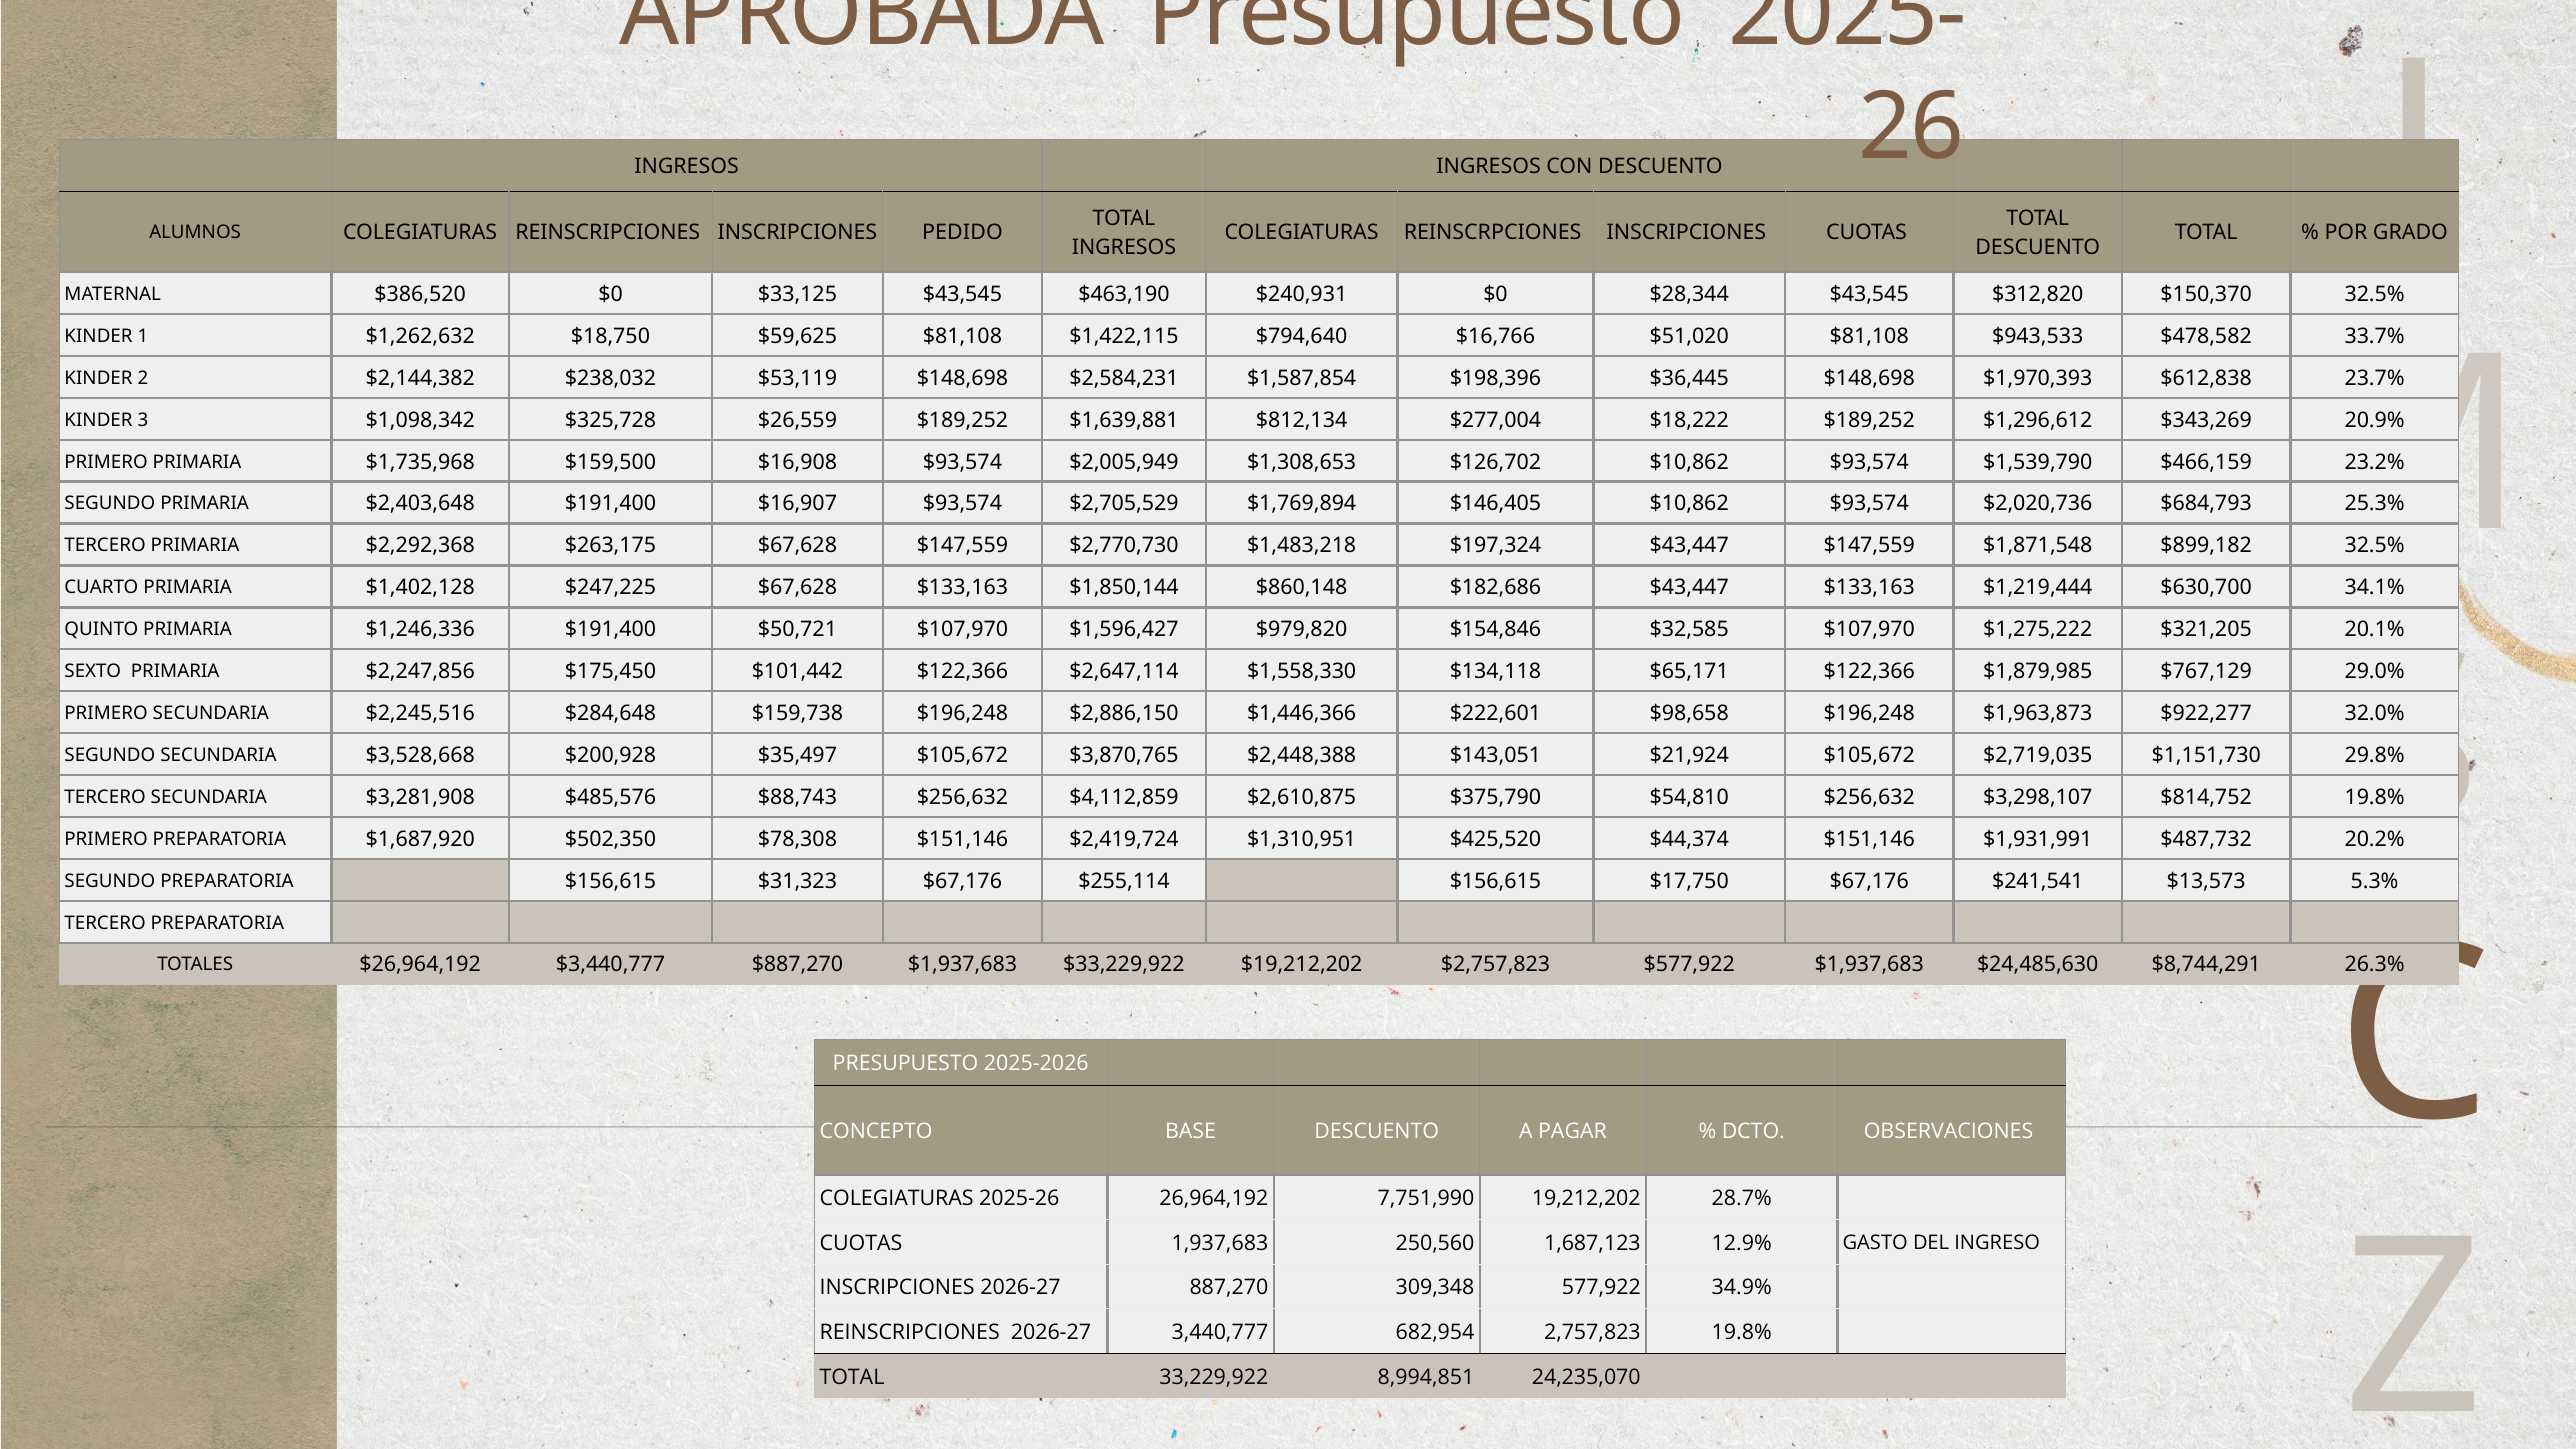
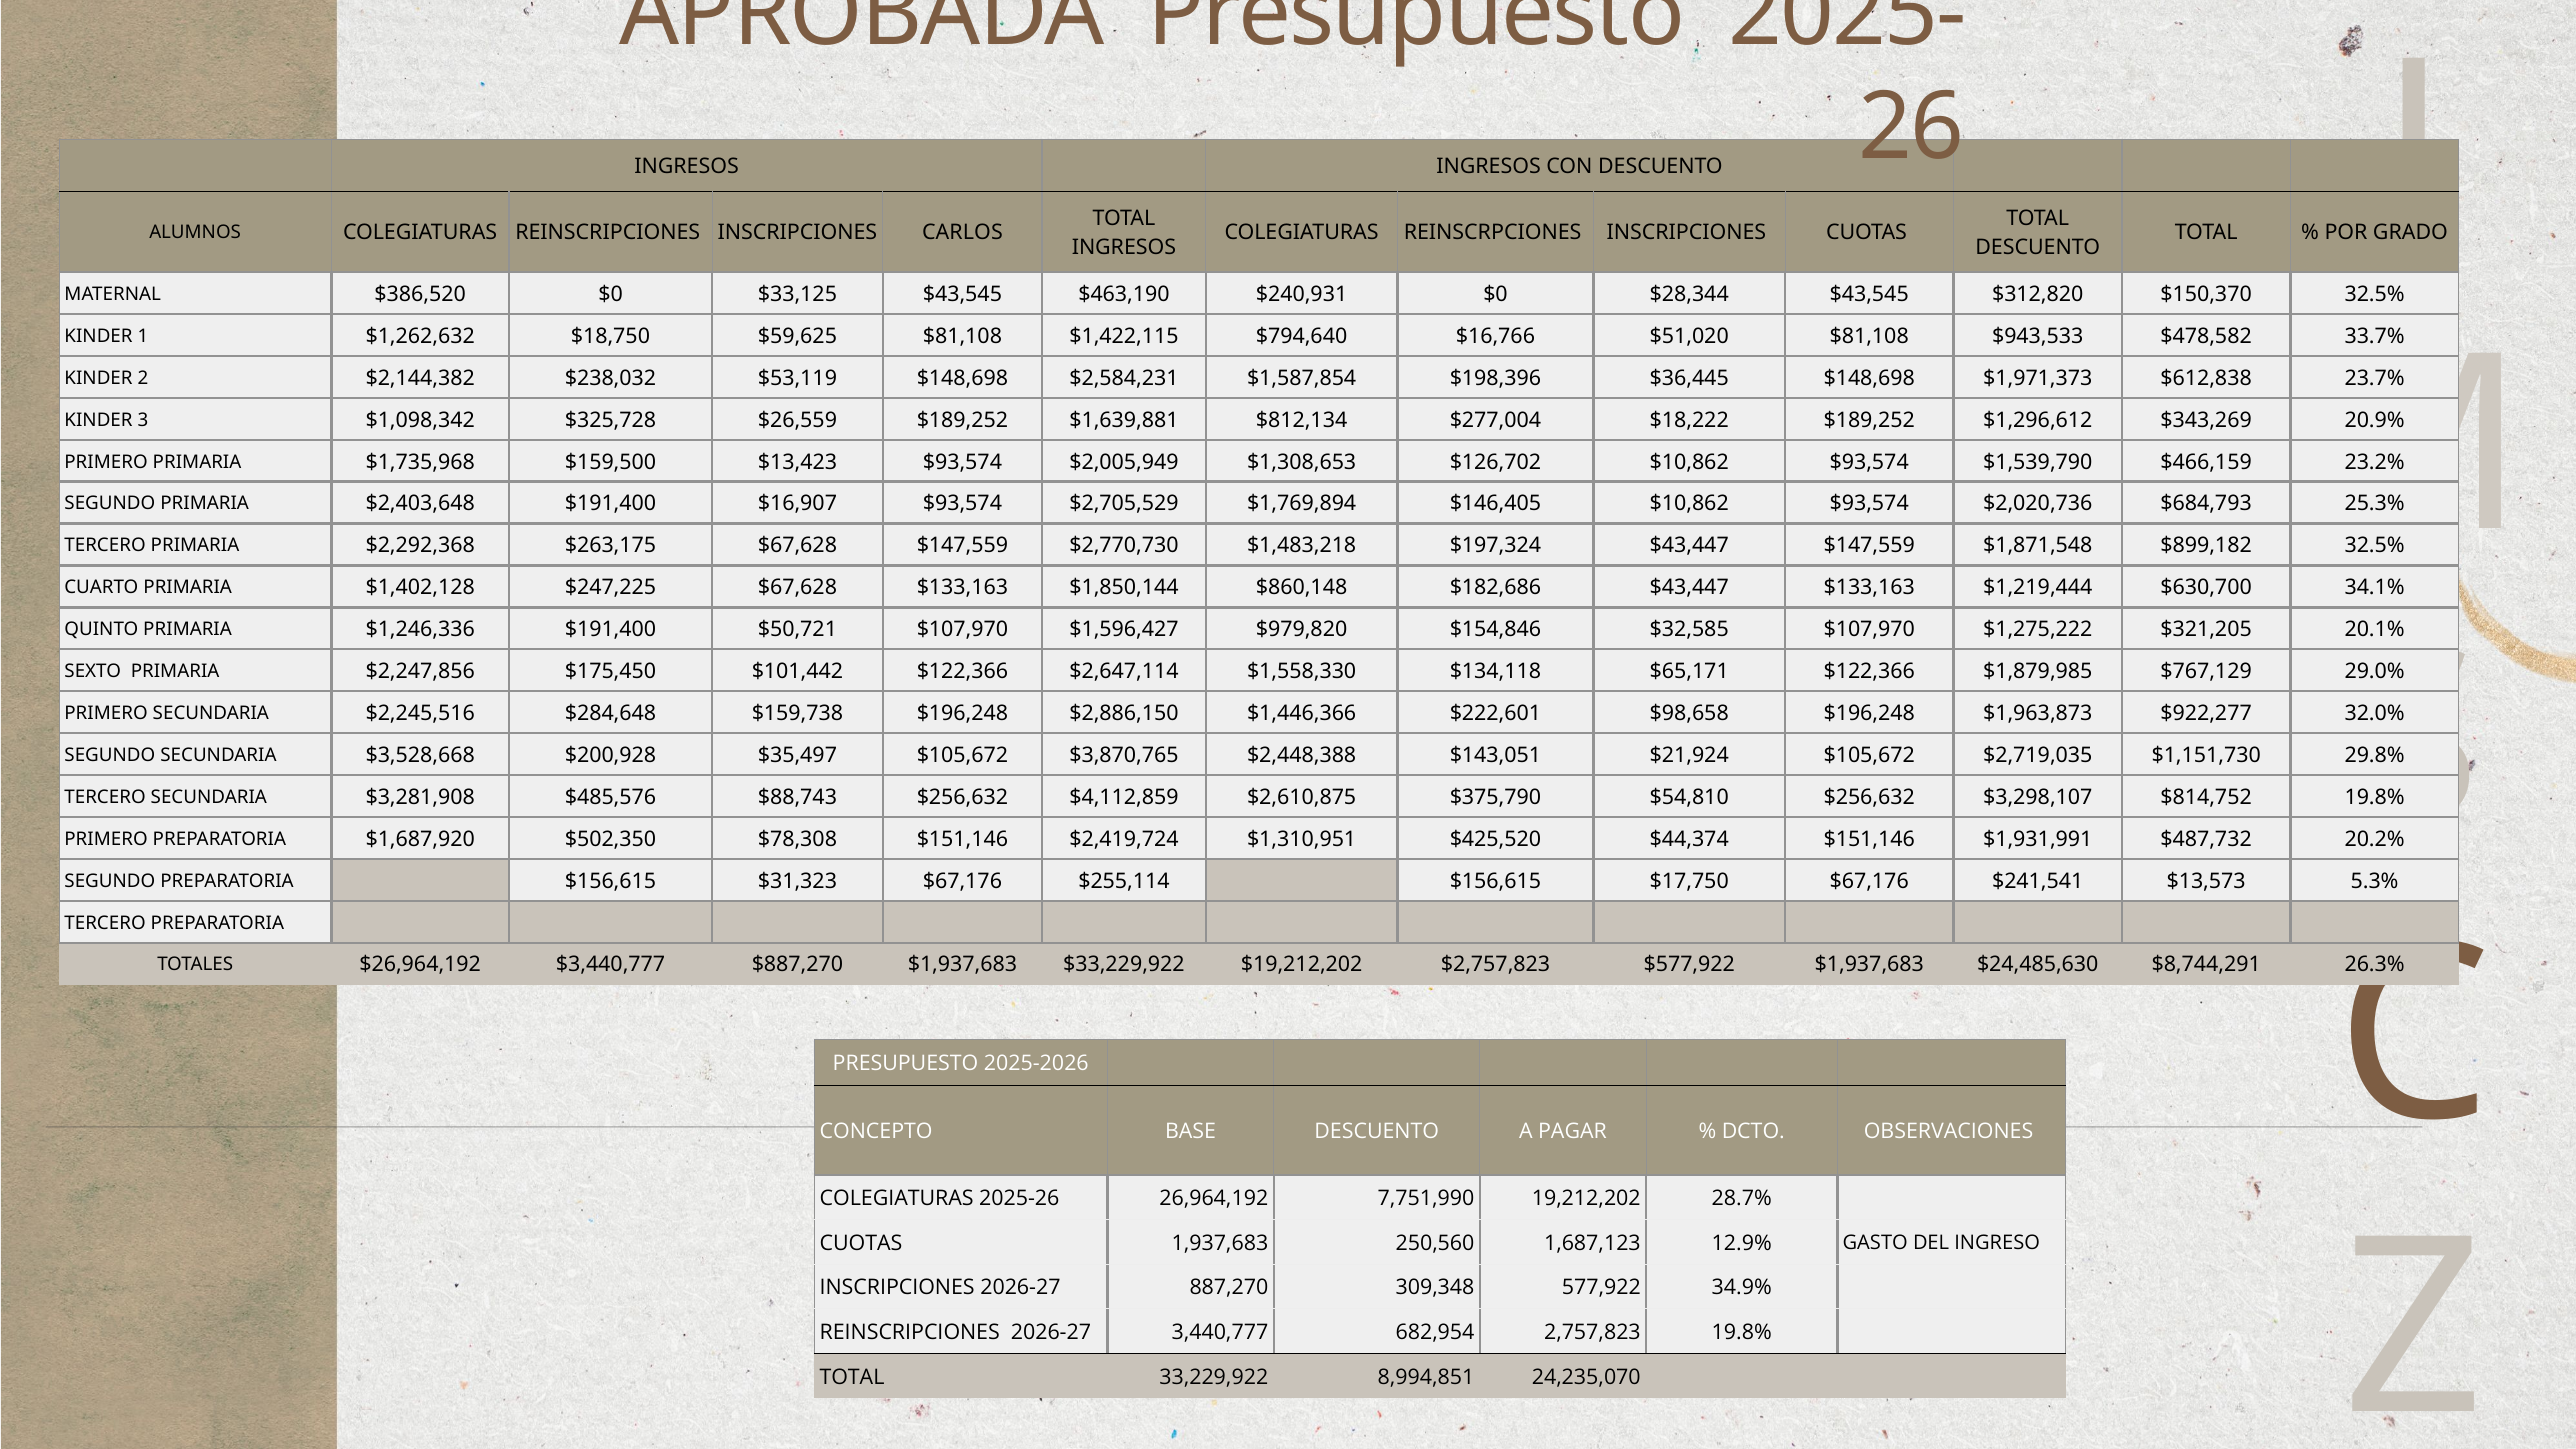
PEDIDO: PEDIDO -> CARLOS (962, 233)
$1,970,393: $1,970,393 -> $1,971,373 (2038, 378)
$16,908: $16,908 -> $13,423 (797, 462)
